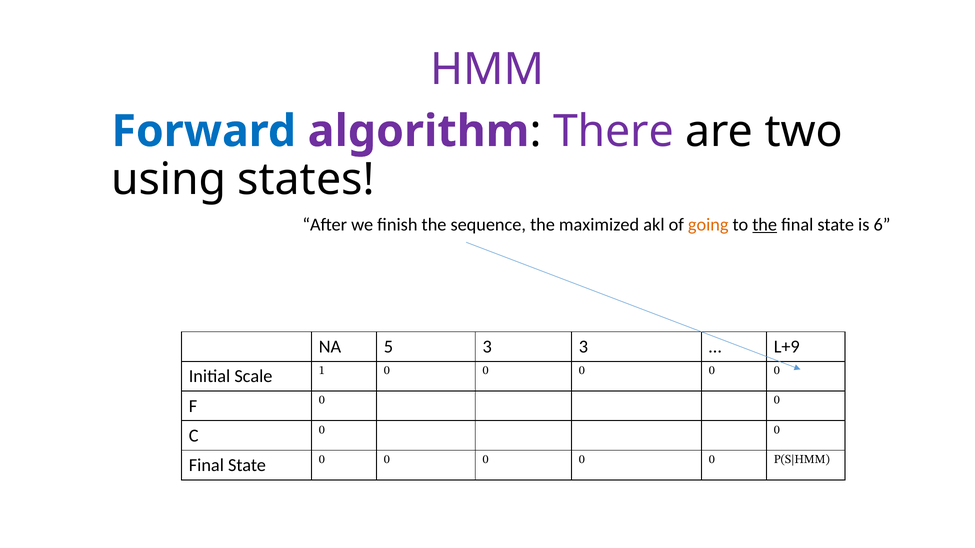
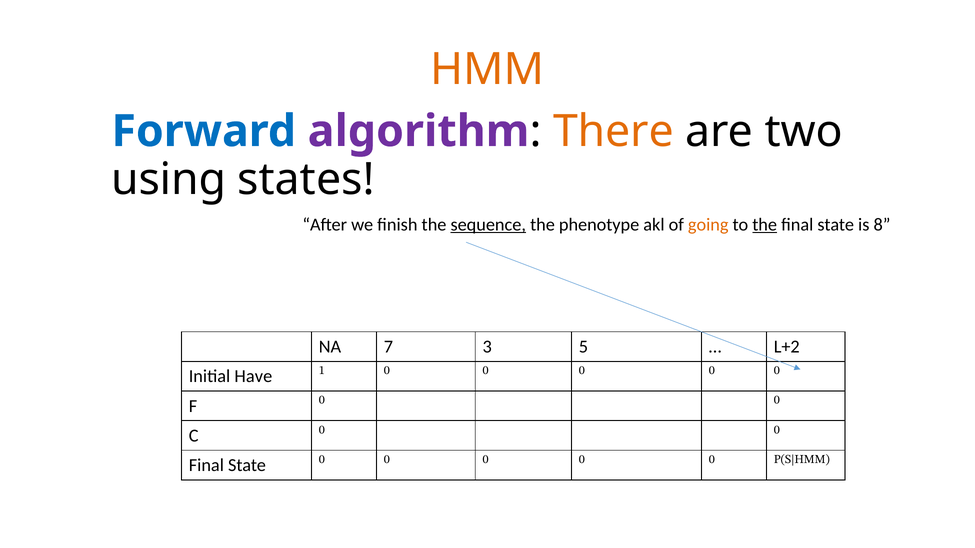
HMM colour: purple -> orange (487, 69)
There colour: purple -> orange (613, 131)
sequence underline: none -> present (488, 225)
maximized: maximized -> phenotype (599, 225)
6: 6 -> 8 (882, 225)
5: 5 -> 7 (388, 347)
3 3: 3 -> 5 (583, 347)
L+9: L+9 -> L+2 (787, 347)
Scale: Scale -> Have (253, 377)
